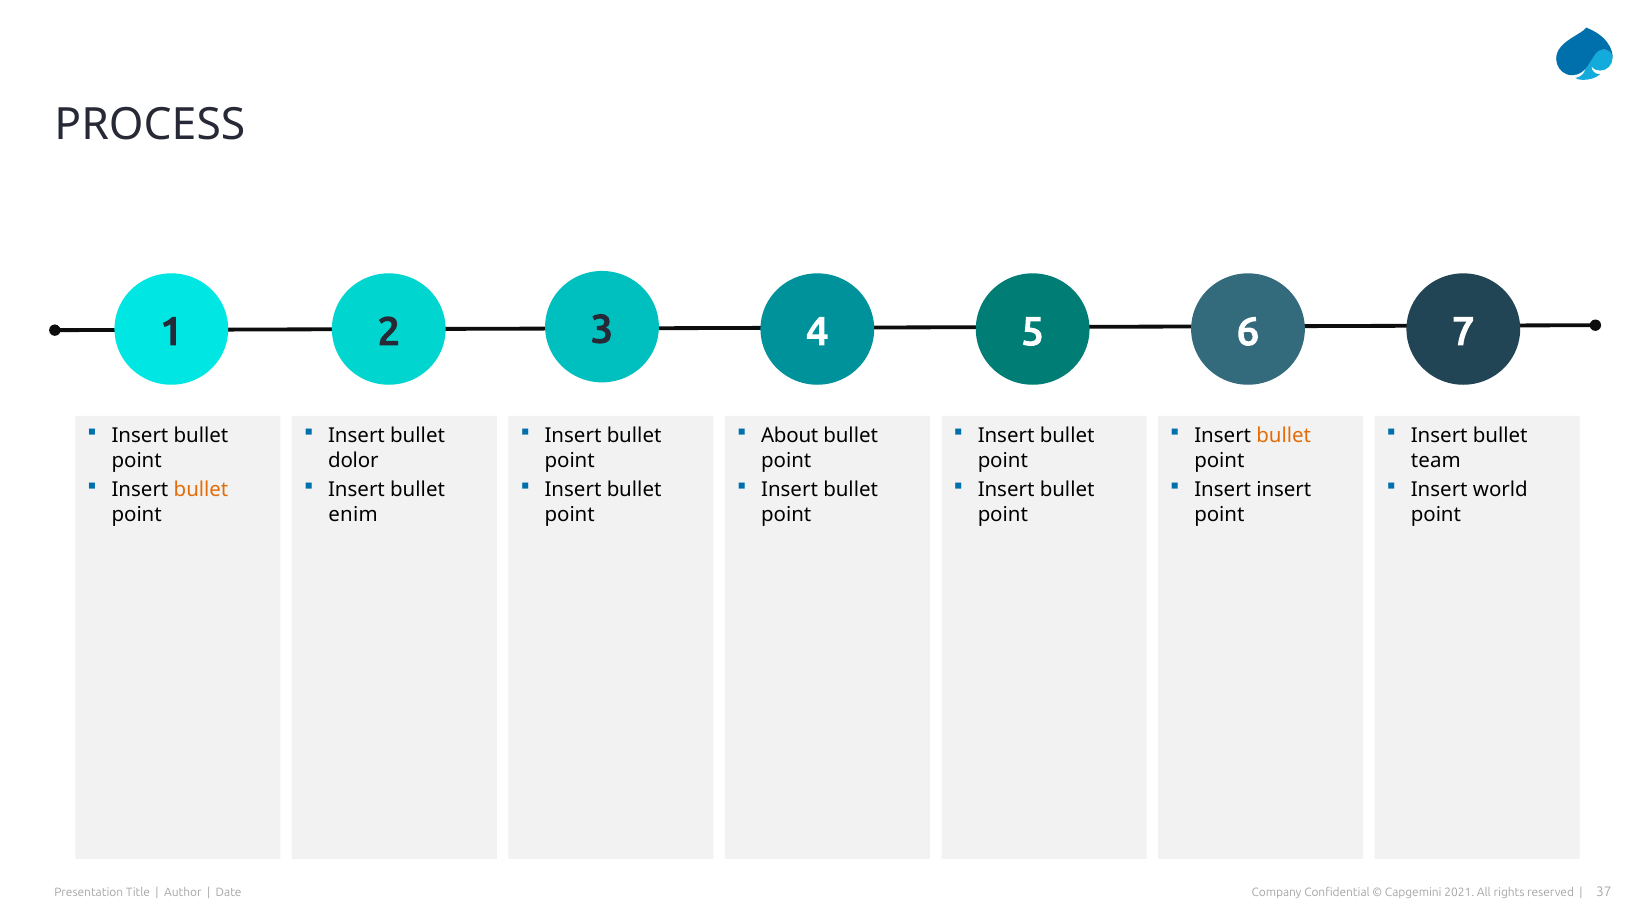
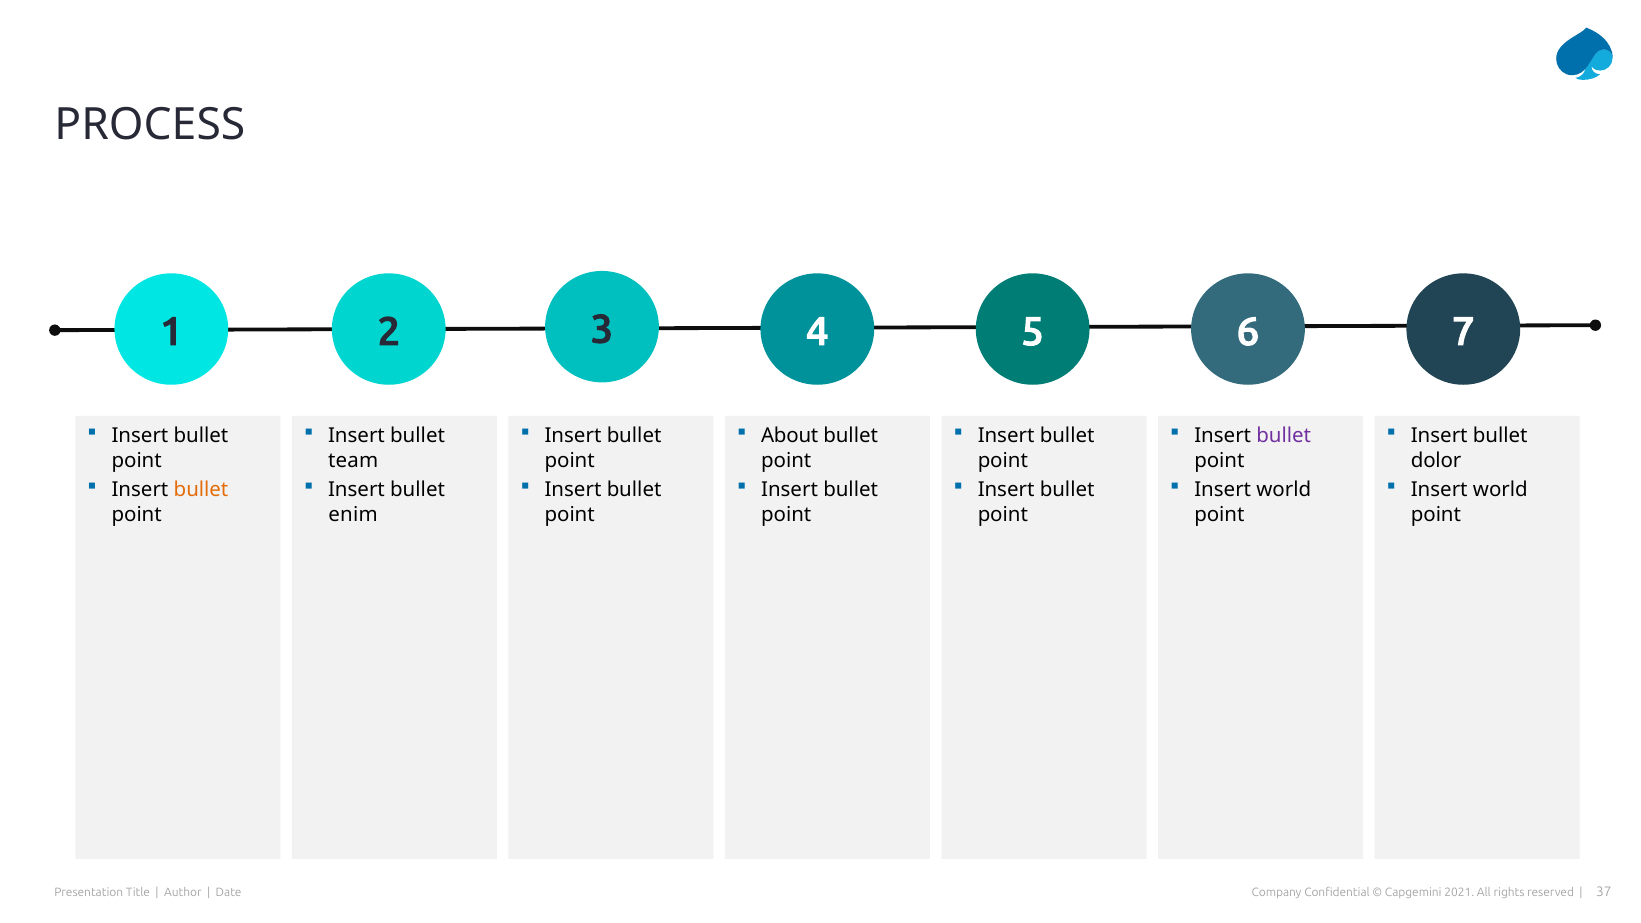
bullet colour: orange -> purple (1284, 436)
dolor: dolor -> team (353, 460)
team: team -> dolor (1436, 460)
insert: insert -> world (1284, 490)
